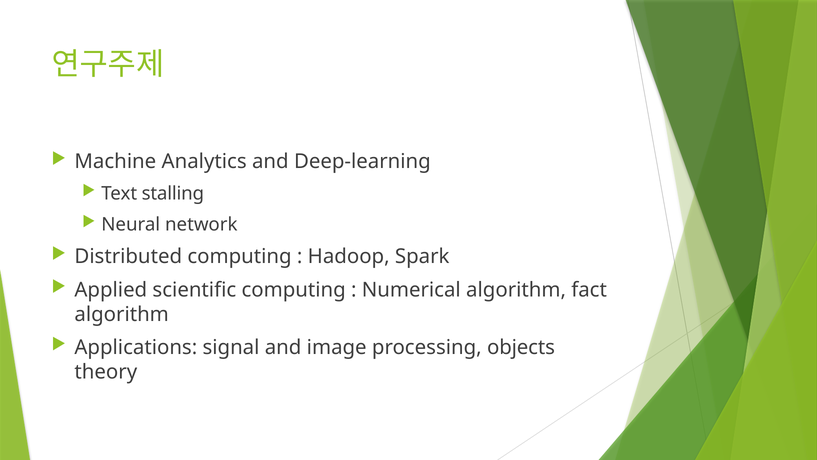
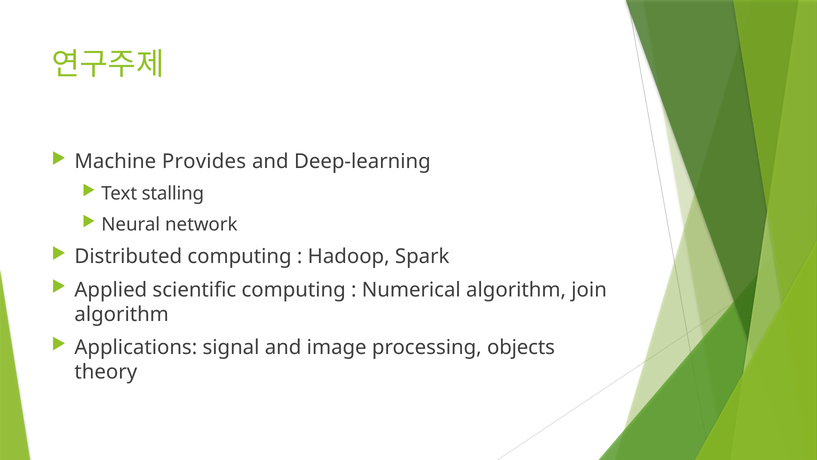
Analytics: Analytics -> Provides (204, 162)
fact: fact -> join (589, 289)
